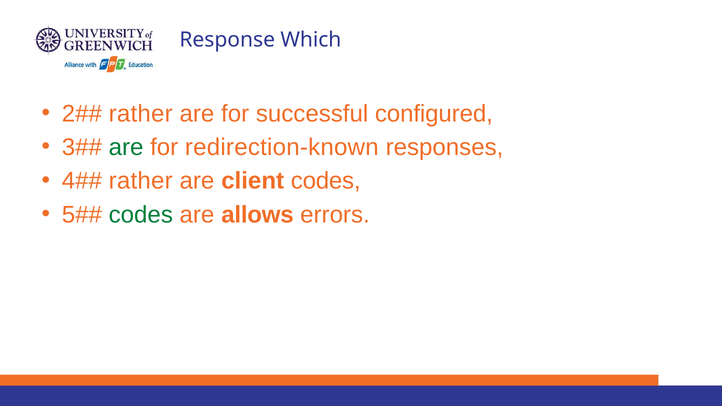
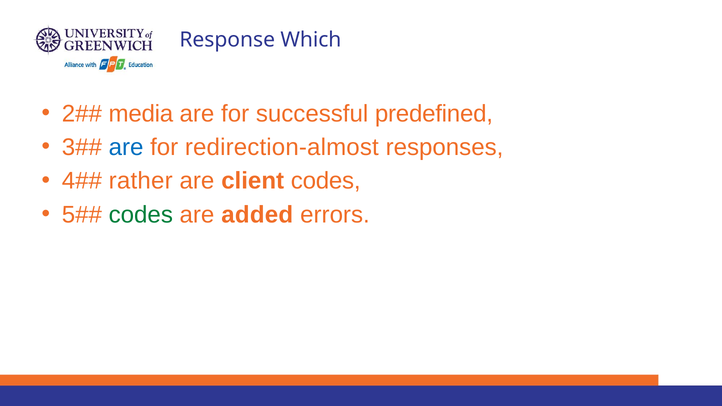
rather: rather -> media (141, 114)
configured: configured -> predefined (434, 114)
are colour: green -> blue (126, 147)
redirection-known: redirection-known -> redirection-almost (282, 147)
allows: allows -> added (257, 215)
